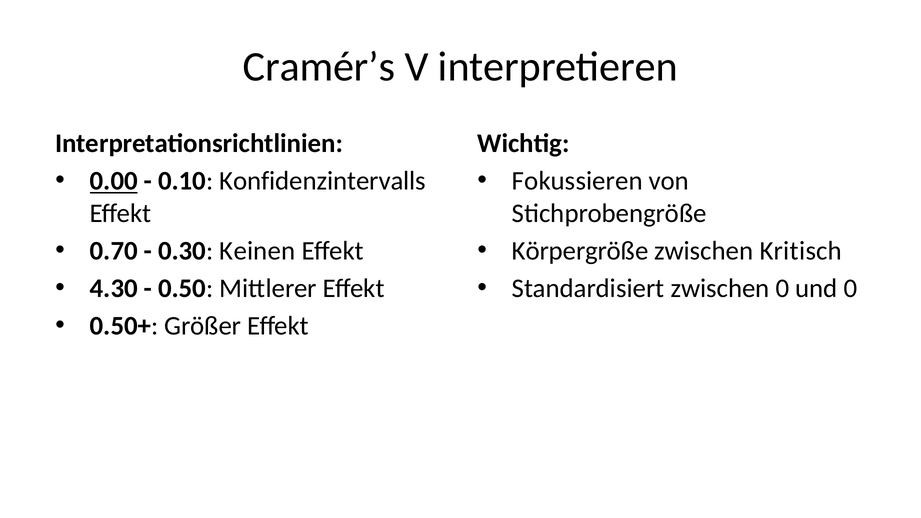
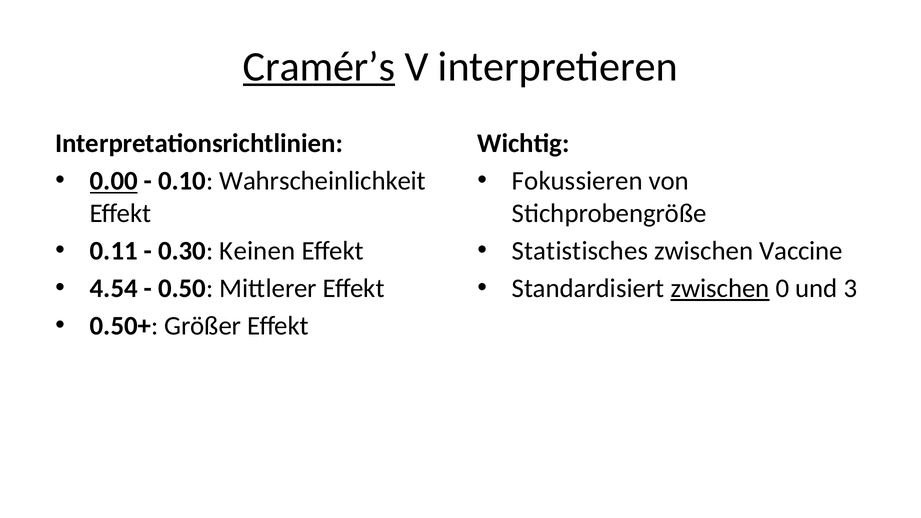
Cramér’s underline: none -> present (319, 67)
Konfidenzintervalls: Konfidenzintervalls -> Wahrscheinlichkeit (323, 181)
0.70: 0.70 -> 0.11 (114, 251)
Körpergröße: Körpergröße -> Statistisches (580, 251)
Kritisch: Kritisch -> Vaccine (801, 251)
4.30: 4.30 -> 4.54 (114, 289)
zwischen underline: none -> present (720, 289)
und 0: 0 -> 3 (851, 289)
